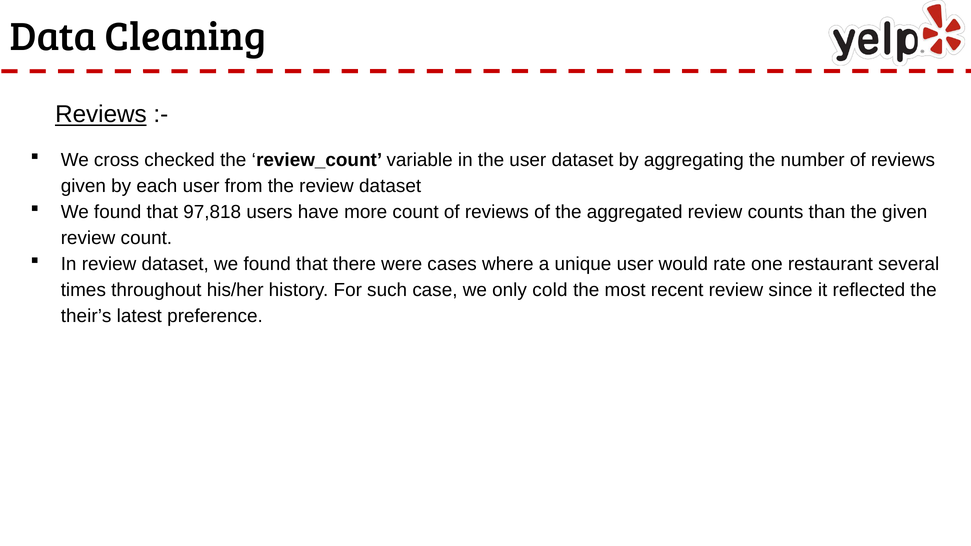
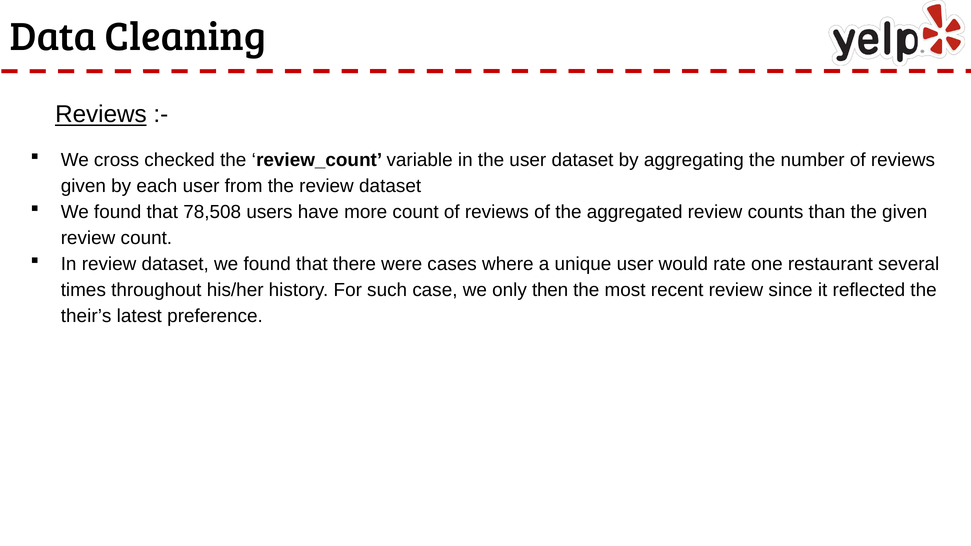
97,818: 97,818 -> 78,508 (212, 212)
cold: cold -> then (550, 290)
